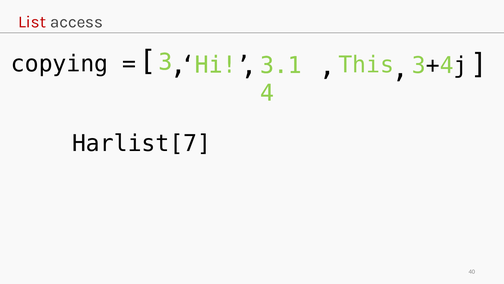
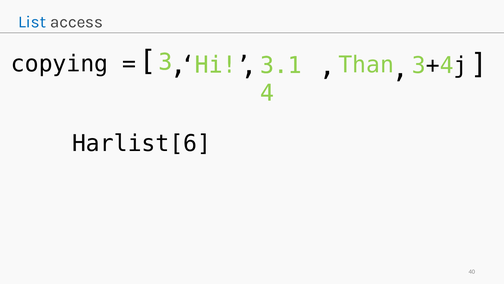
List colour: red -> blue (32, 22)
This: This -> Than (366, 65)
Harlist[7: Harlist[7 -> Harlist[6 (142, 143)
